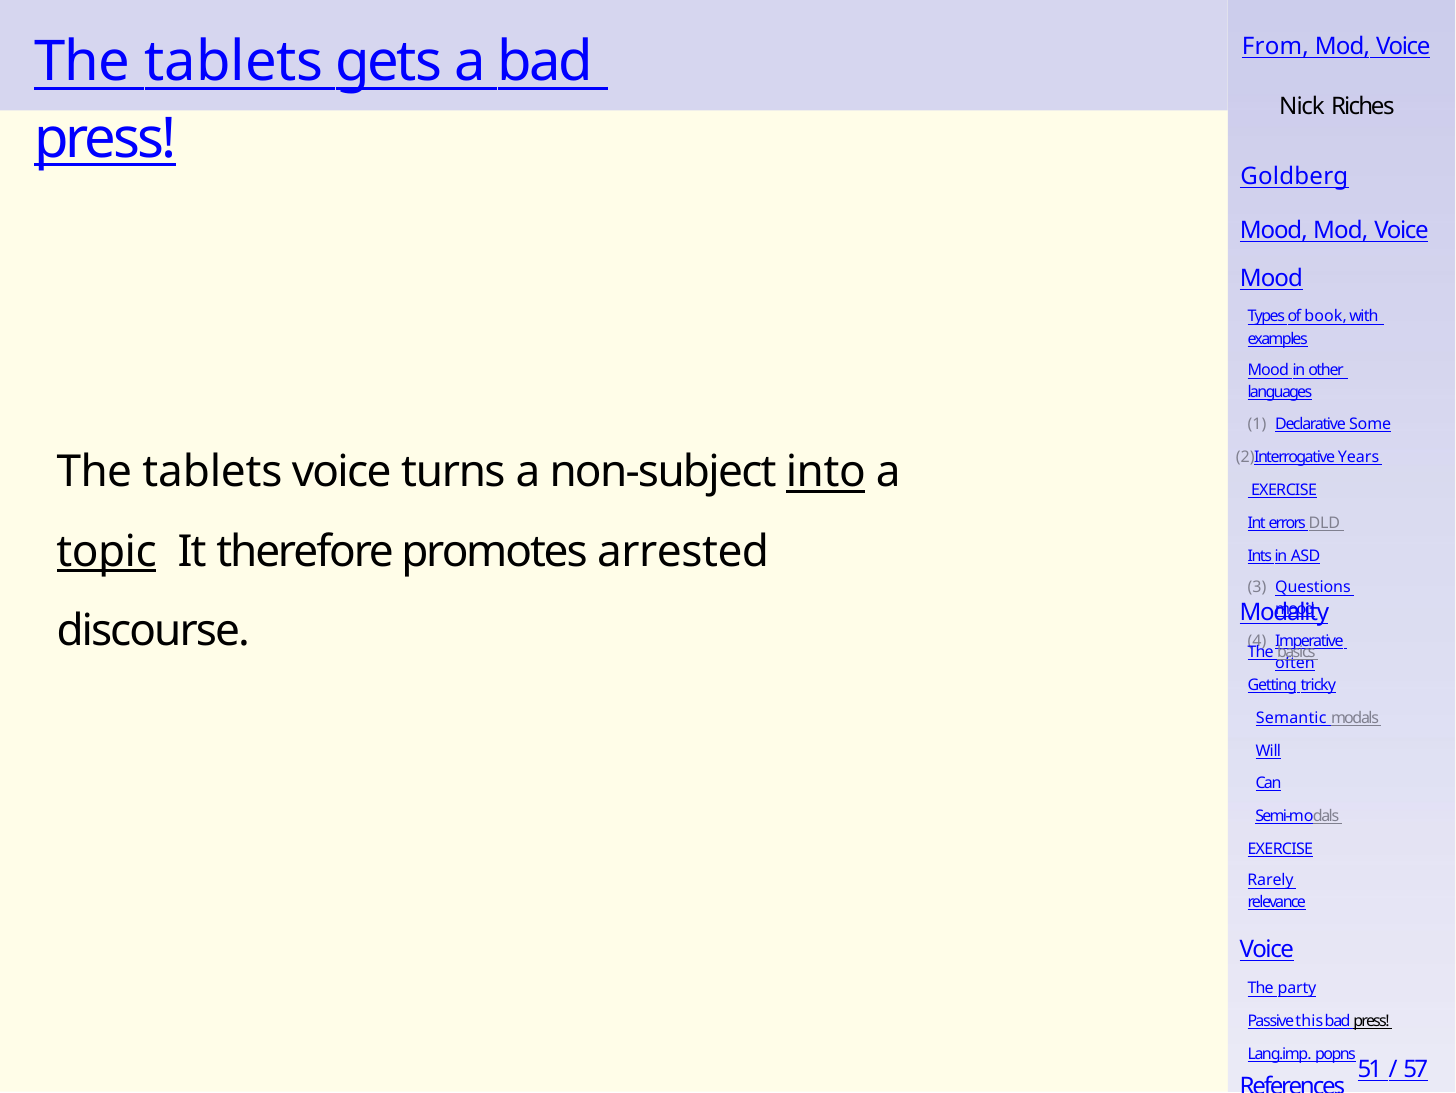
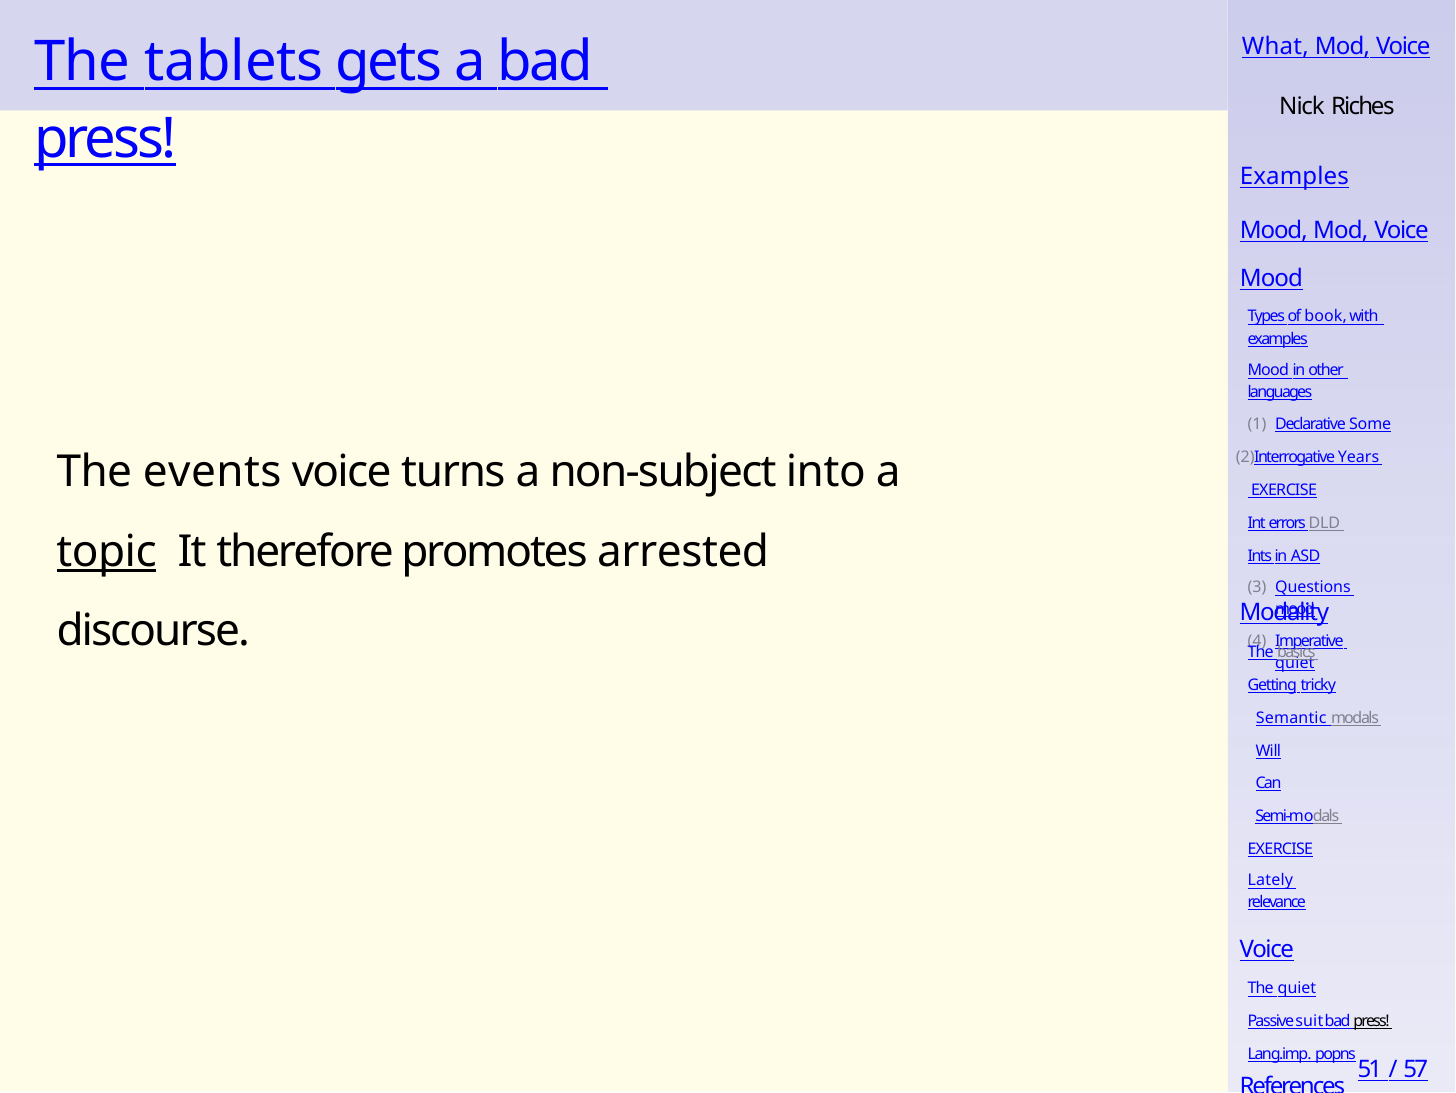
From: From -> What (1275, 47)
Goldberg: Goldberg -> Examples (1294, 177)
tablets: tablets -> events (212, 472)
into underline: present -> none (826, 472)
often: often -> quiet (1295, 663)
Rarely: Rarely -> Lately (1270, 881)
The party: party -> quiet (1297, 989)
this: this -> suit (1309, 1022)
